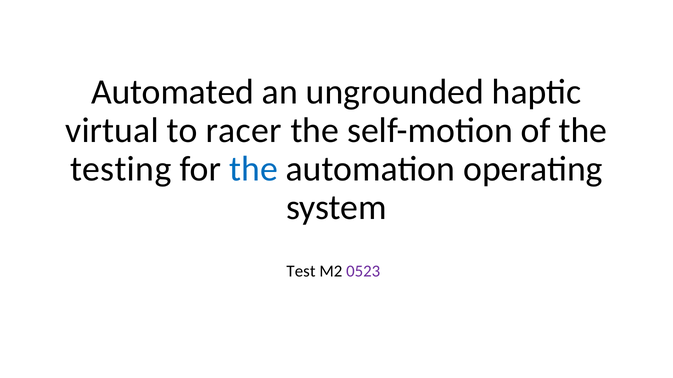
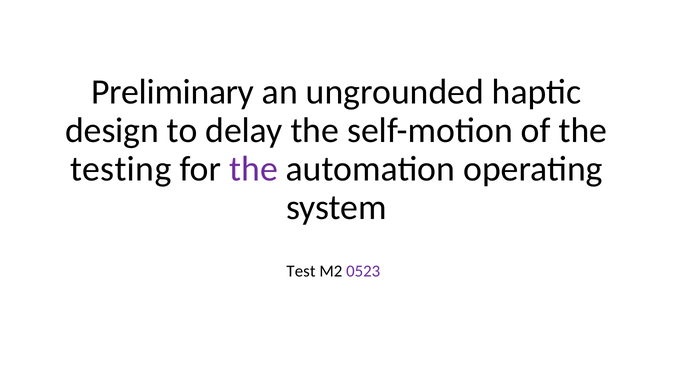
Automated: Automated -> Preliminary (173, 92)
virtual: virtual -> design (112, 131)
racer: racer -> delay (244, 131)
the colour: blue -> purple (254, 169)
